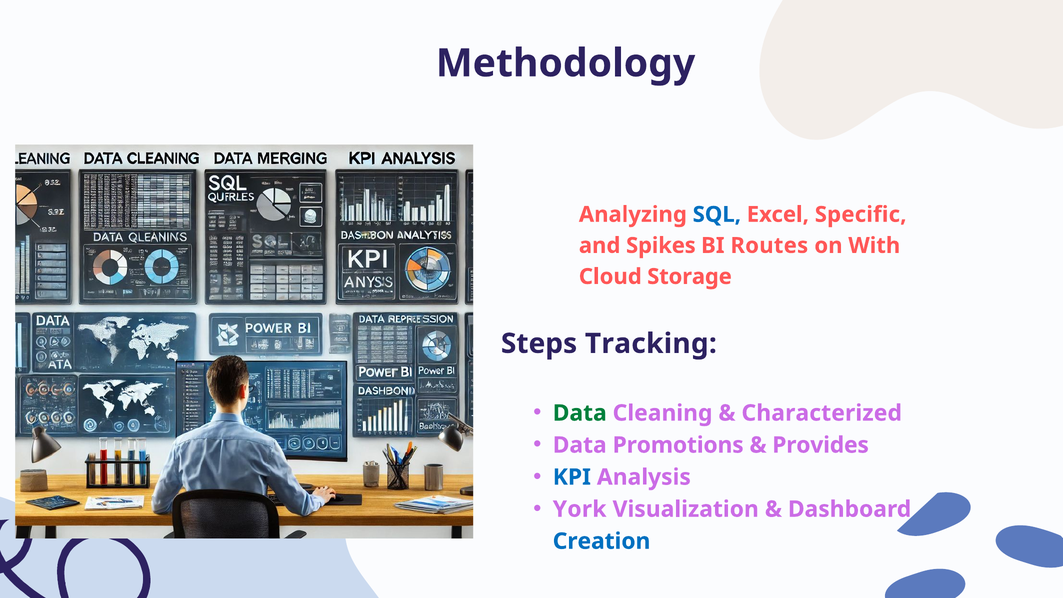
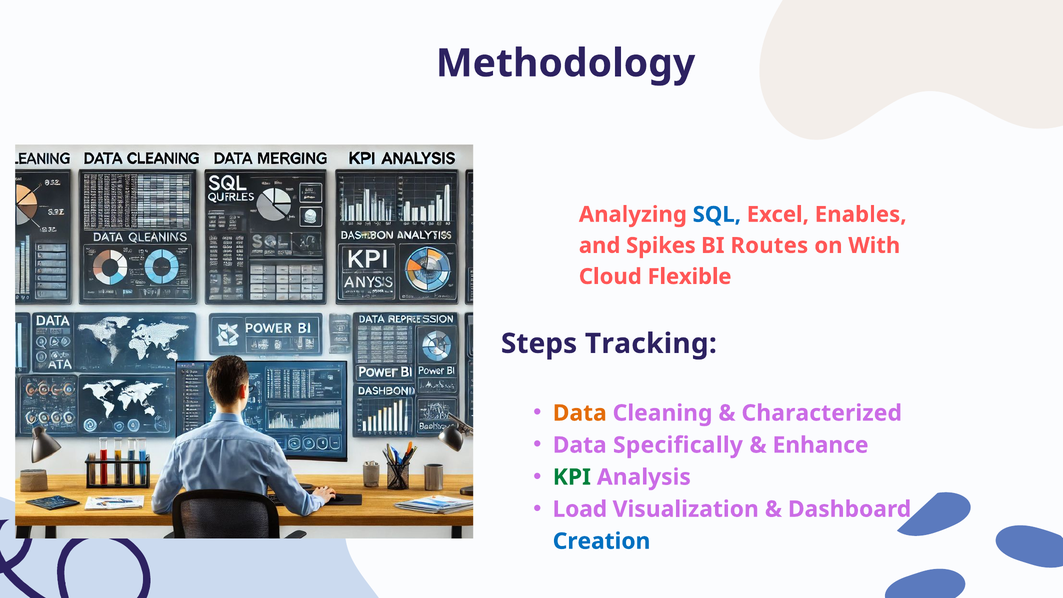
Specific: Specific -> Enables (861, 215)
Storage: Storage -> Flexible (689, 277)
Data colour: green -> orange (580, 413)
Promotions: Promotions -> Specifically (678, 445)
Provides: Provides -> Enhance (821, 445)
KPI colour: blue -> green (572, 477)
York: York -> Load (580, 509)
